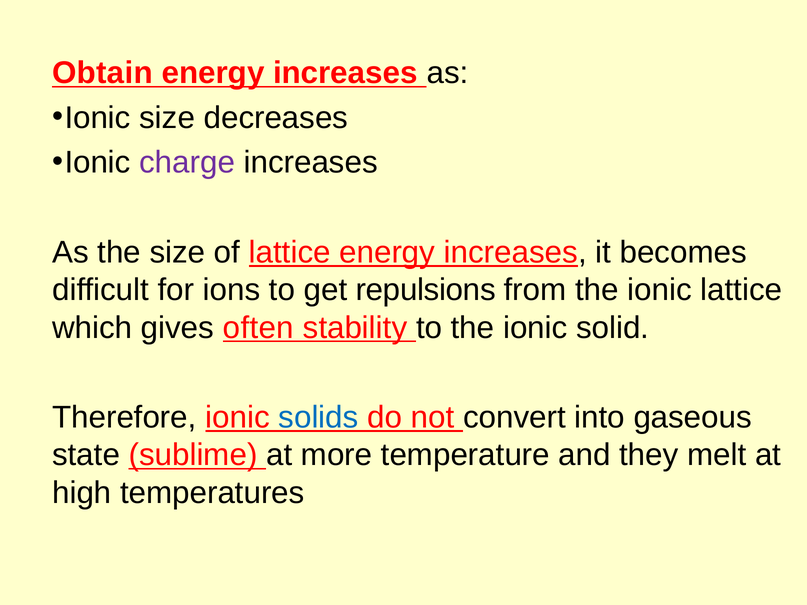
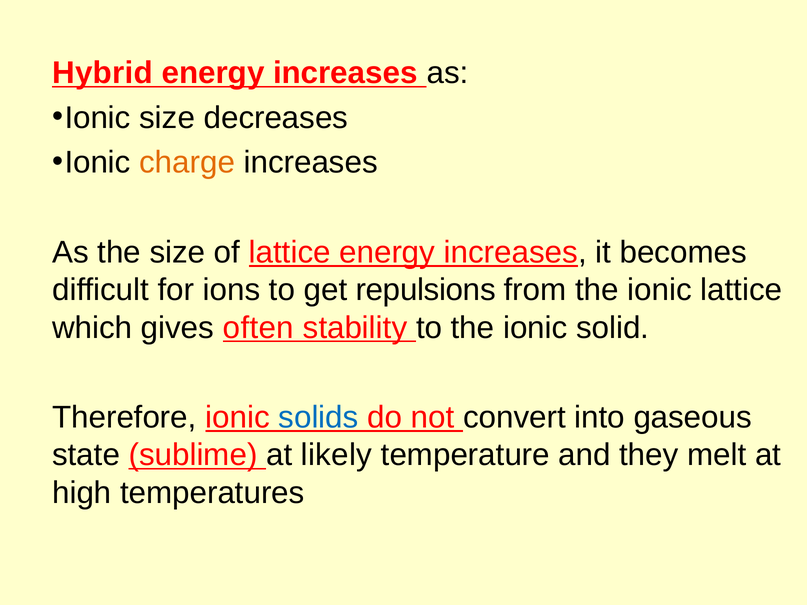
Obtain: Obtain -> Hybrid (103, 73)
charge colour: purple -> orange (187, 163)
more: more -> likely (336, 455)
